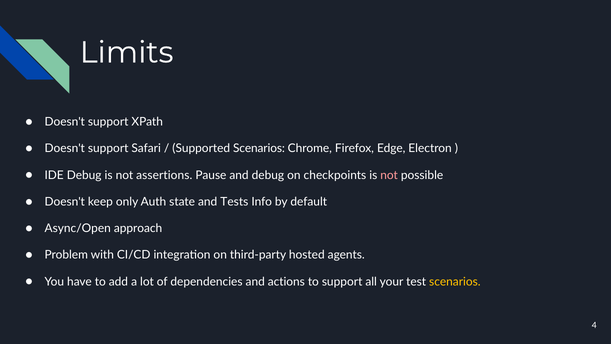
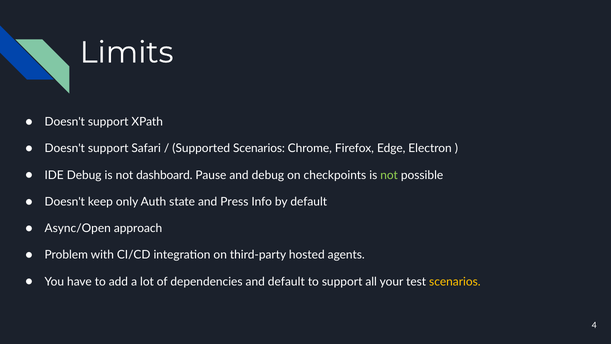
assertions: assertions -> dashboard (164, 175)
not colour: pink -> light green (389, 175)
Tests: Tests -> Press (234, 202)
and actions: actions -> default (286, 281)
